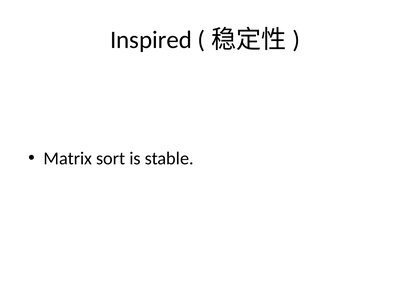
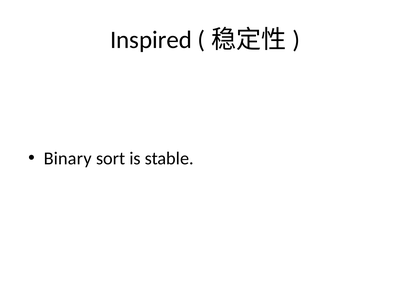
Matrix: Matrix -> Binary (68, 158)
